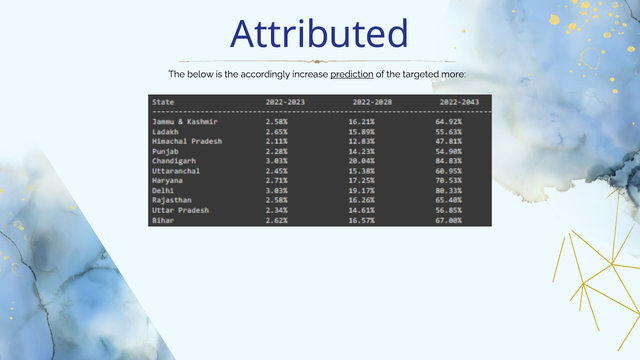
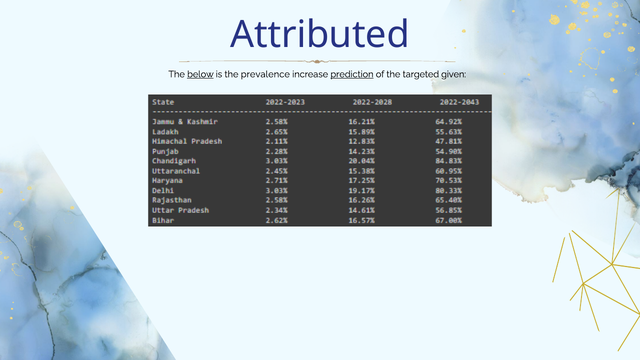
below underline: none -> present (200, 74)
accordingly: accordingly -> prevalence (265, 74)
more: more -> given (454, 74)
